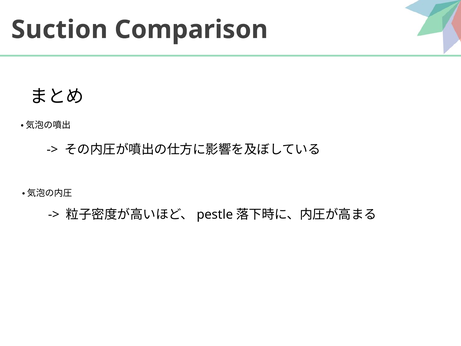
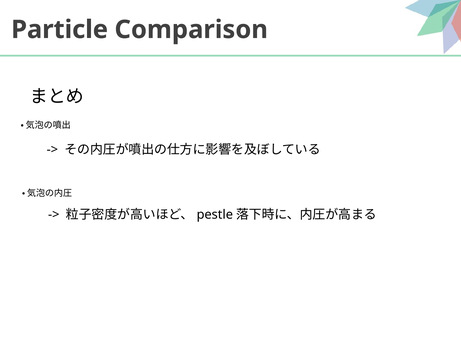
Suction: Suction -> Particle (60, 30)
